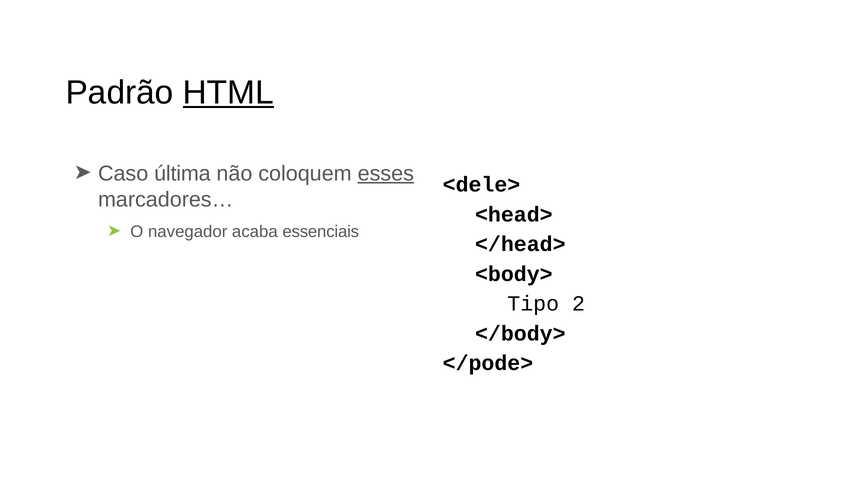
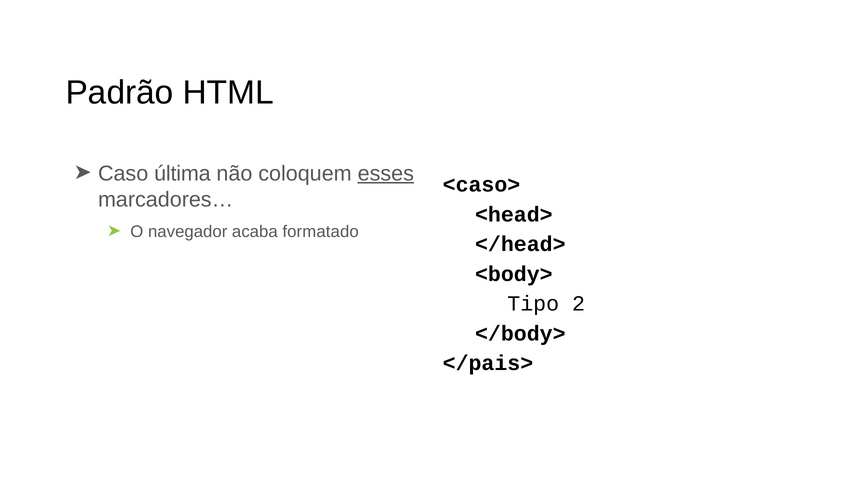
HTML underline: present -> none (228, 93)
<dele>: <dele> -> <caso> (481, 185)
essenciais: essenciais -> formatado (321, 232)
</pode>: </pode> -> </pais> (488, 363)
